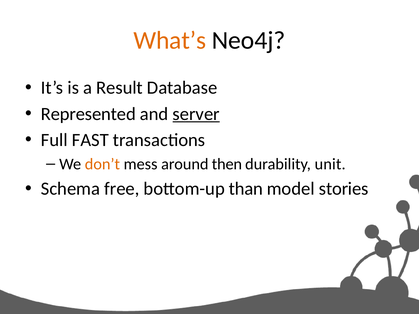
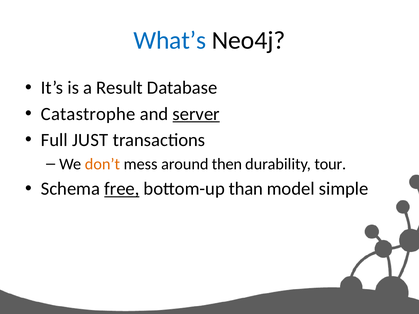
What’s colour: orange -> blue (170, 41)
Represented: Represented -> Catastrophe (88, 114)
FAST: FAST -> JUST (90, 140)
unit: unit -> tour (330, 164)
free underline: none -> present (122, 189)
stories: stories -> simple (344, 189)
